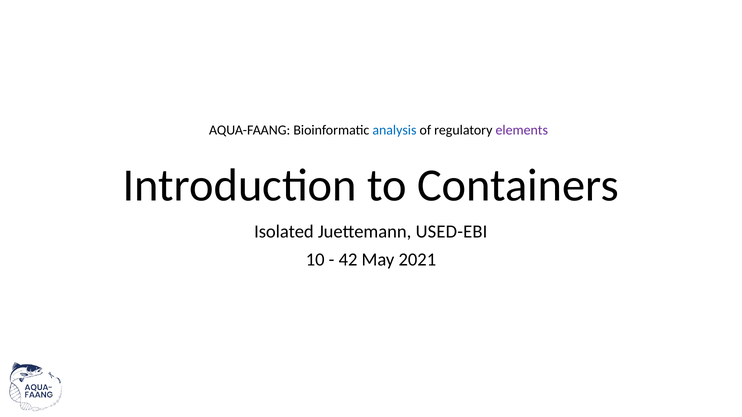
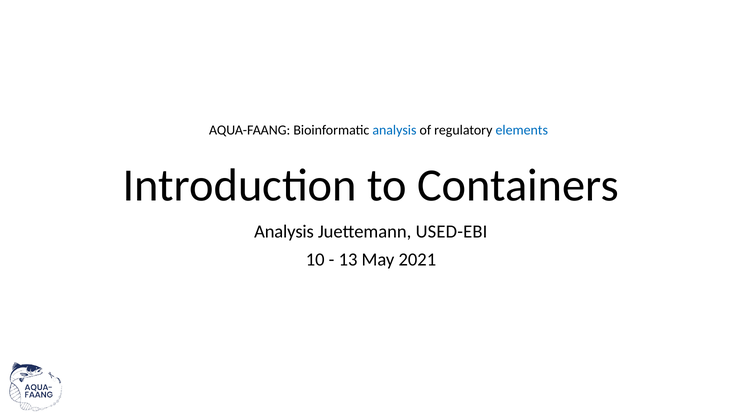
elements colour: purple -> blue (522, 131)
Isolated: Isolated -> Analysis (284, 232)
42: 42 -> 13 (348, 260)
